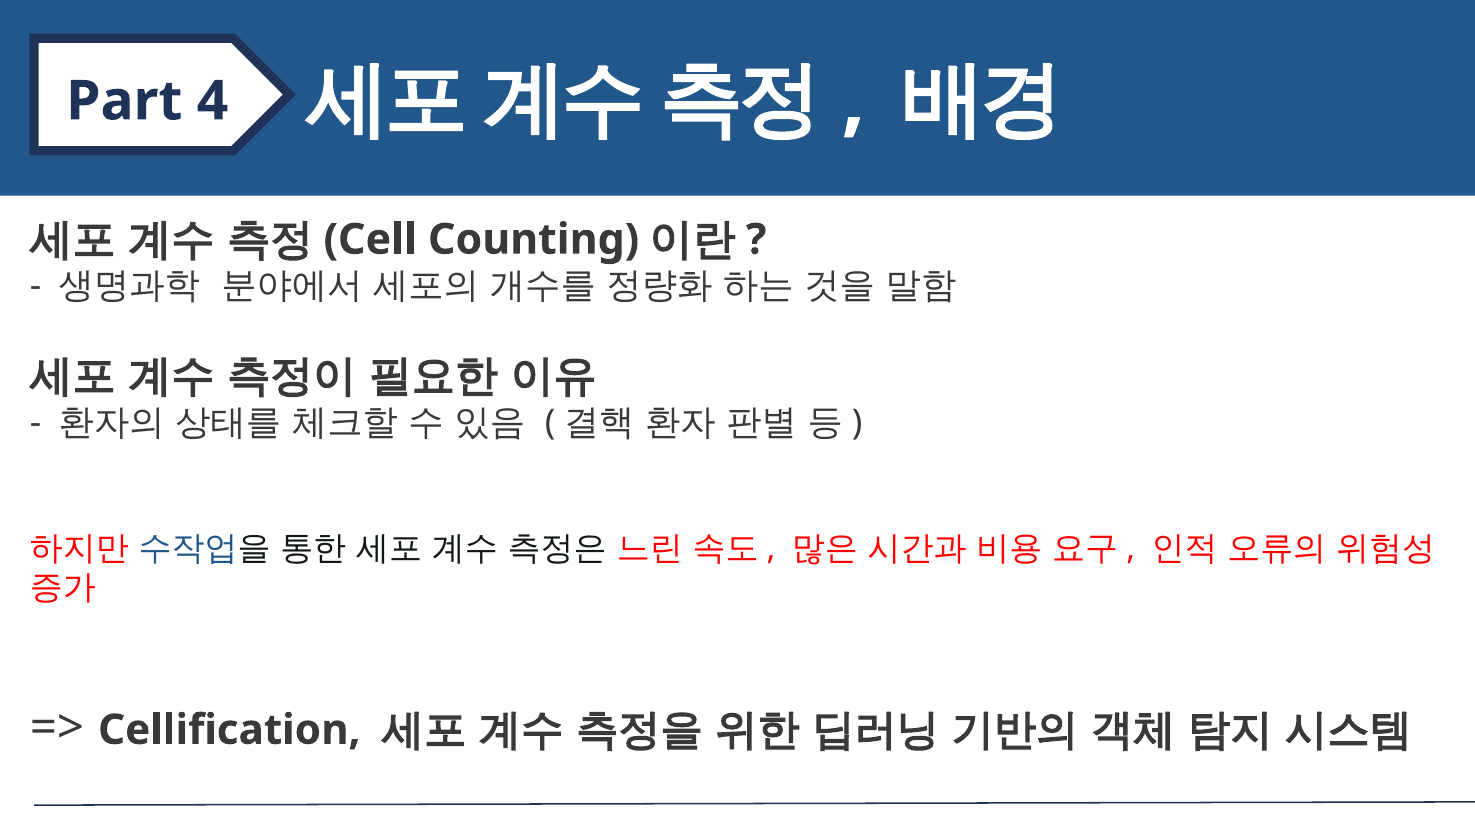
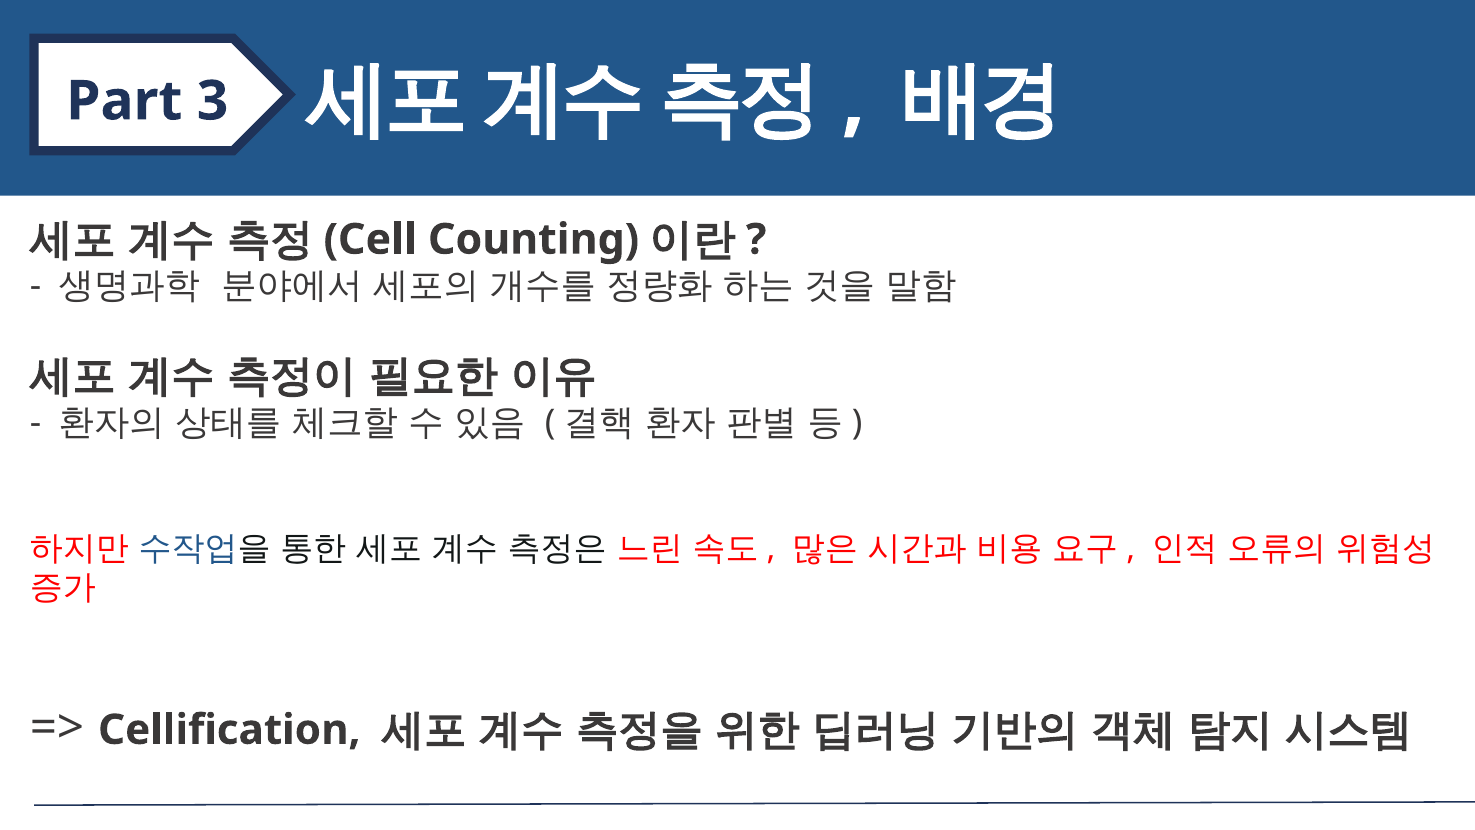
4: 4 -> 3 (213, 101)
